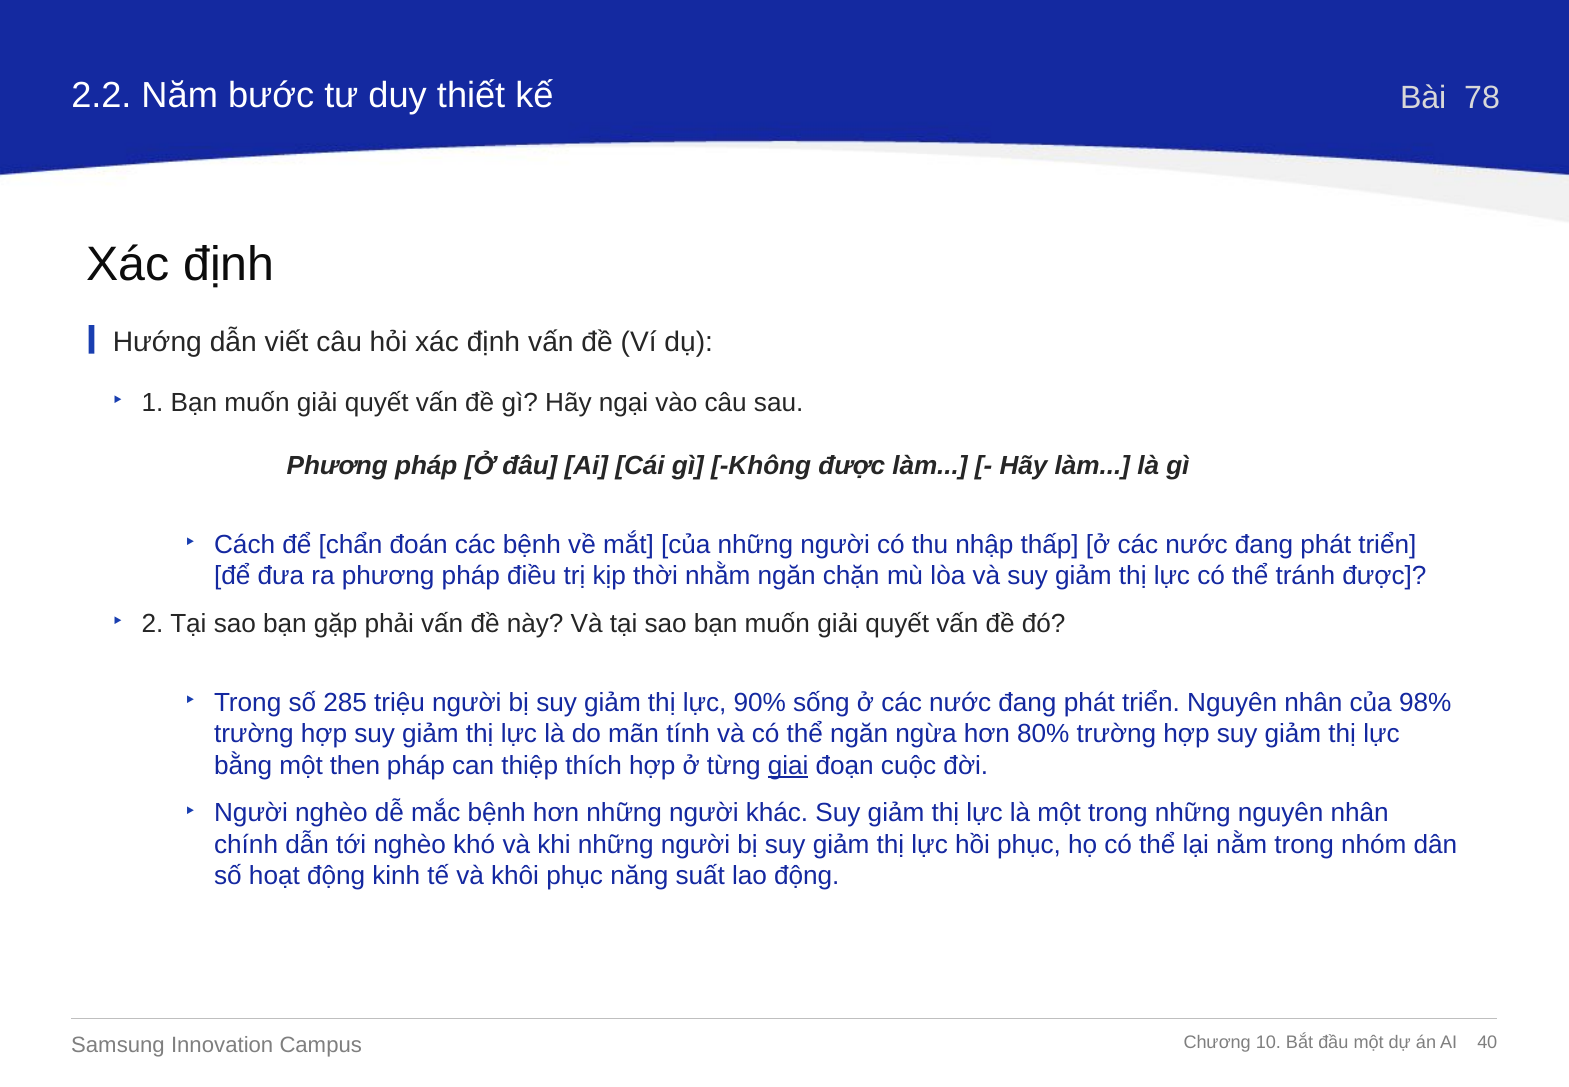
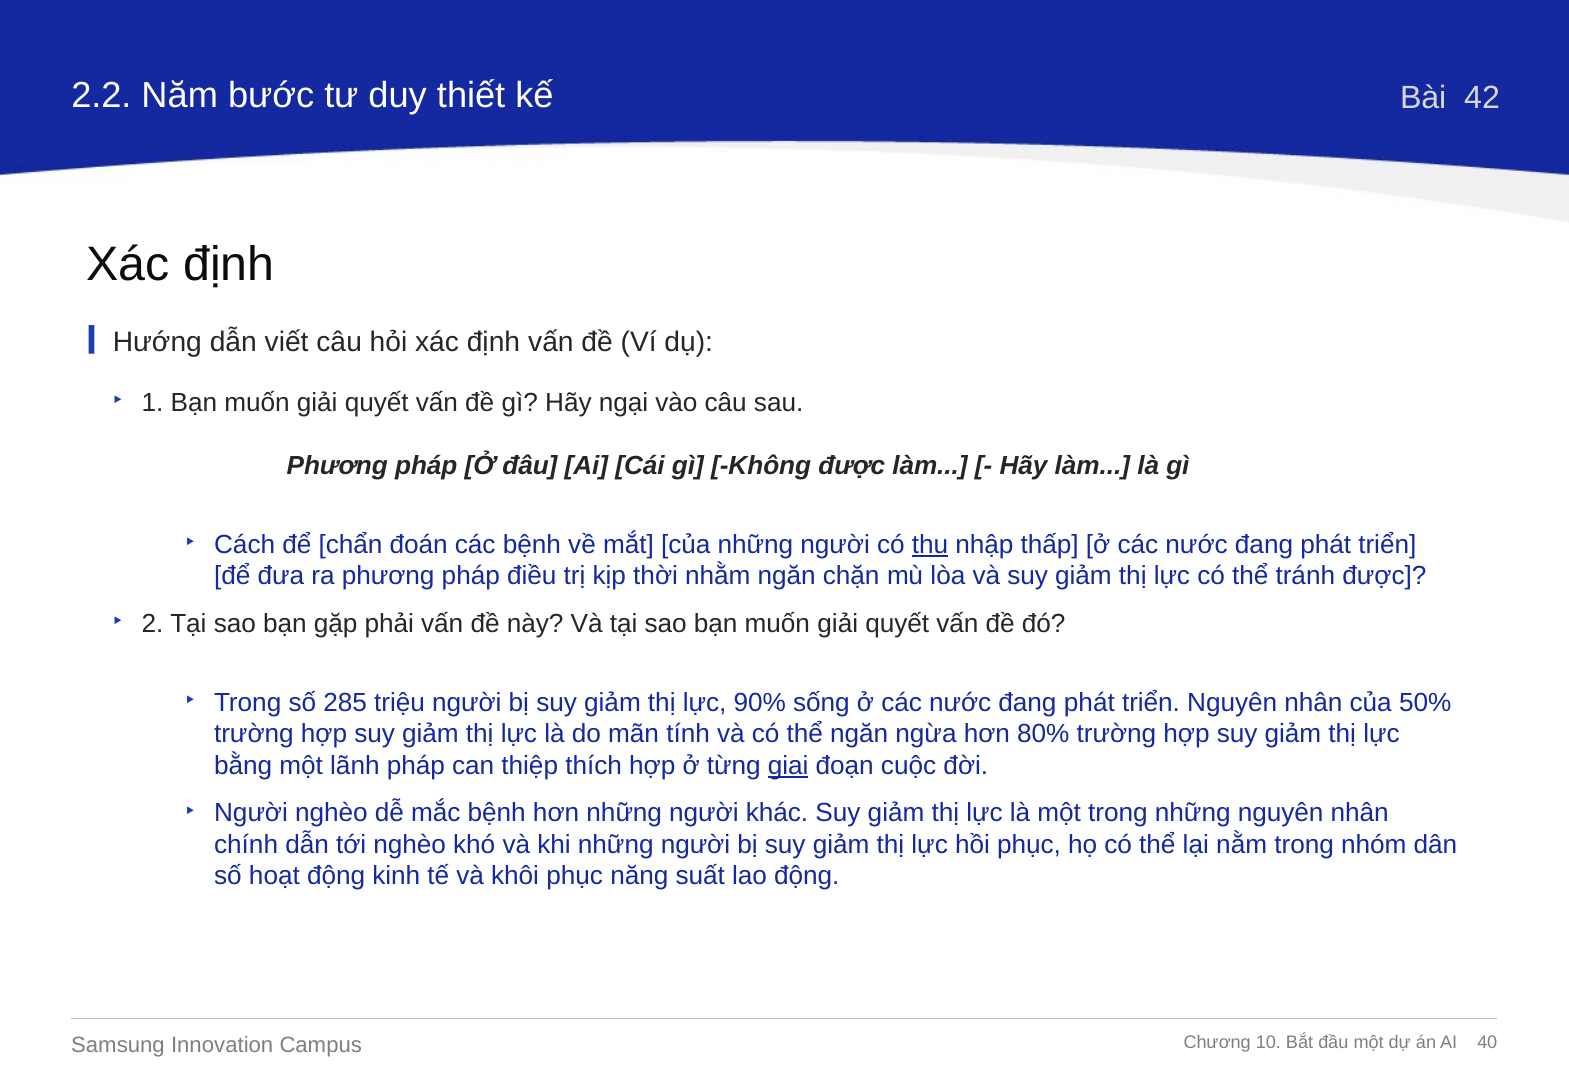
78: 78 -> 42 (1482, 98)
thu underline: none -> present (930, 544)
98%: 98% -> 50% (1425, 702)
then: then -> lãnh (355, 765)
